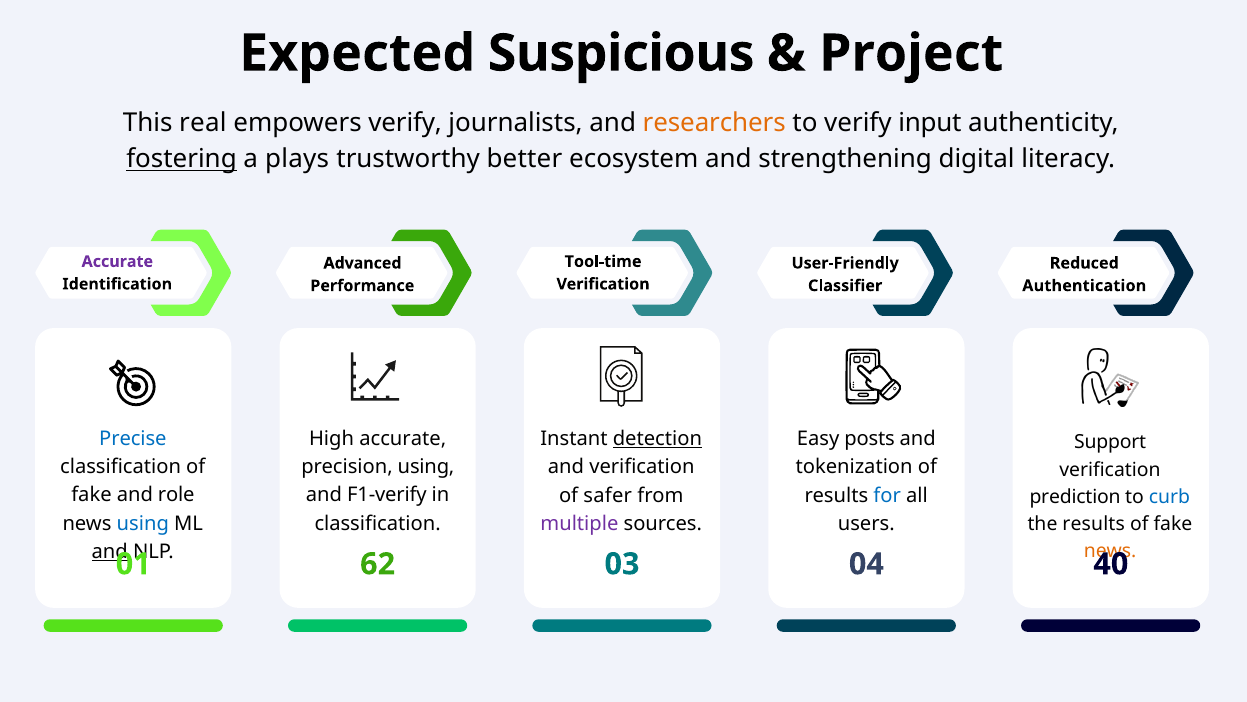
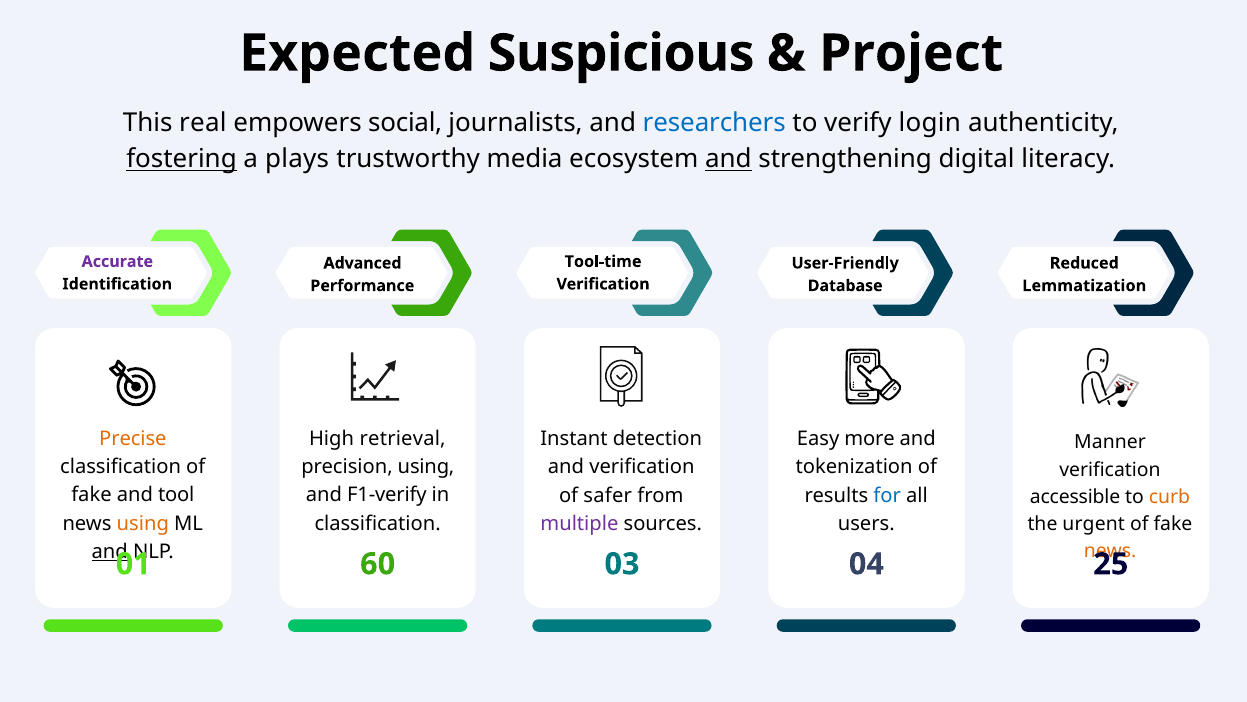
empowers verify: verify -> social (405, 123)
researchers colour: orange -> blue (714, 123)
input: input -> login (930, 123)
better: better -> media (525, 159)
and underline: none -> present (728, 159)
Classifier: Classifier -> Database (845, 286)
Authentication: Authentication -> Lemmatization (1084, 286)
Precise colour: blue -> orange (133, 438)
High accurate: accurate -> retrieval (403, 438)
posts: posts -> more (870, 438)
detection underline: present -> none (657, 439)
Support: Support -> Manner (1110, 442)
role: role -> tool (176, 495)
prediction: prediction -> accessible (1075, 496)
curb colour: blue -> orange (1169, 496)
using colour: blue -> orange (143, 523)
the results: results -> urgent (1094, 524)
62: 62 -> 60 (378, 564)
40: 40 -> 25 (1111, 564)
